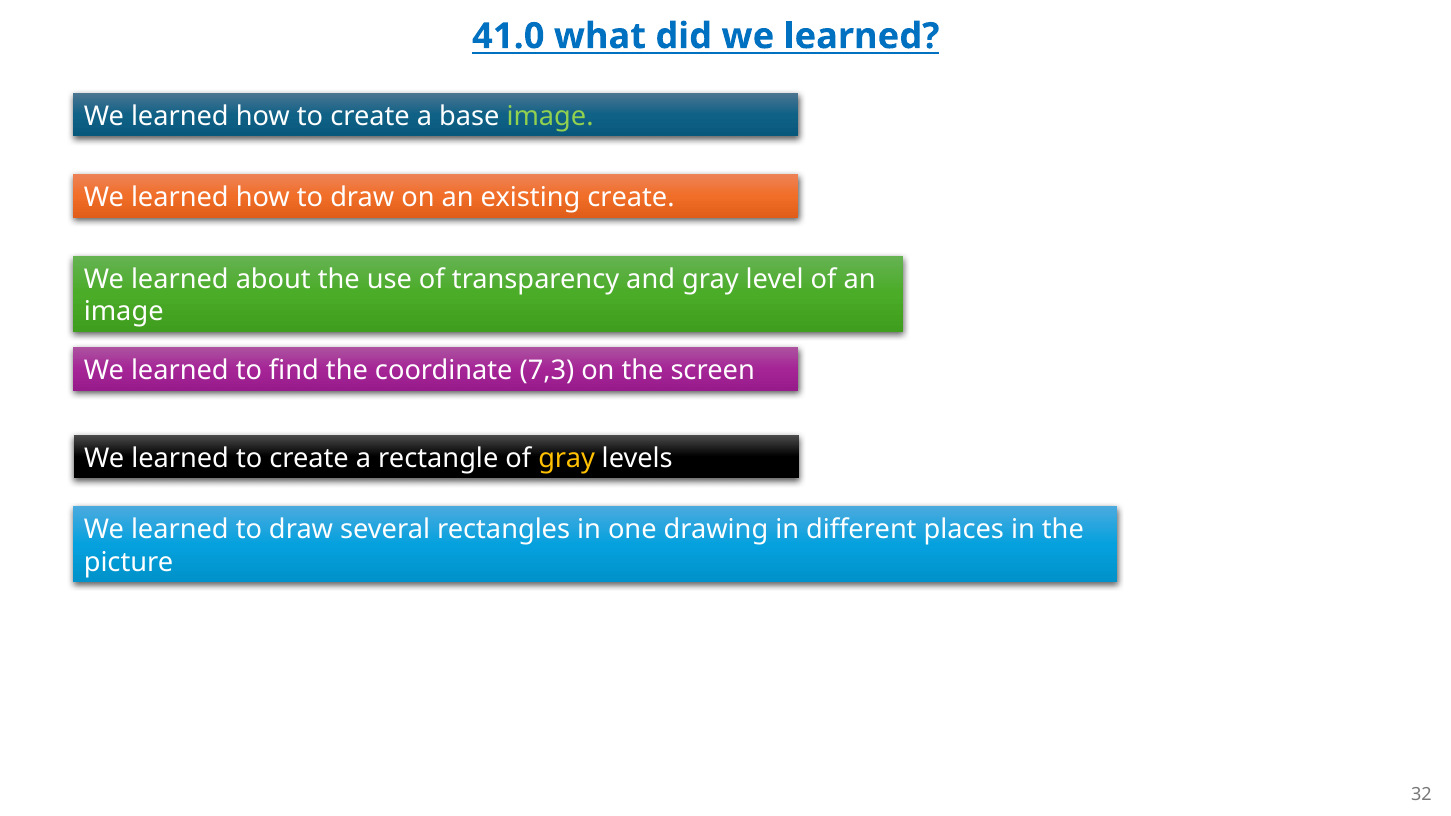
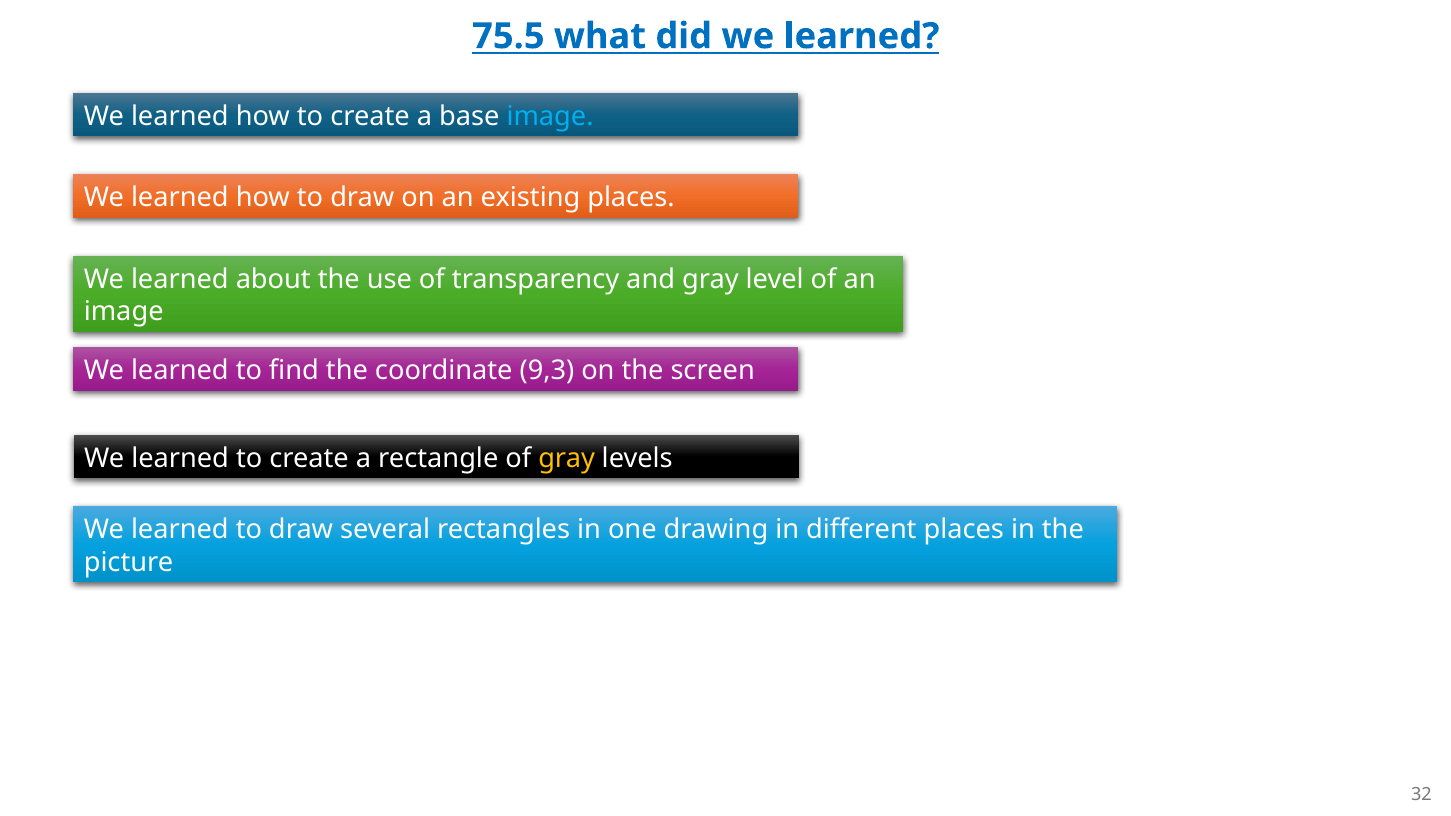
41.0: 41.0 -> 75.5 (508, 36)
image colour: light green -> light blue (550, 117)
existing create: create -> places (631, 198)
7,3: 7,3 -> 9,3 (547, 371)
